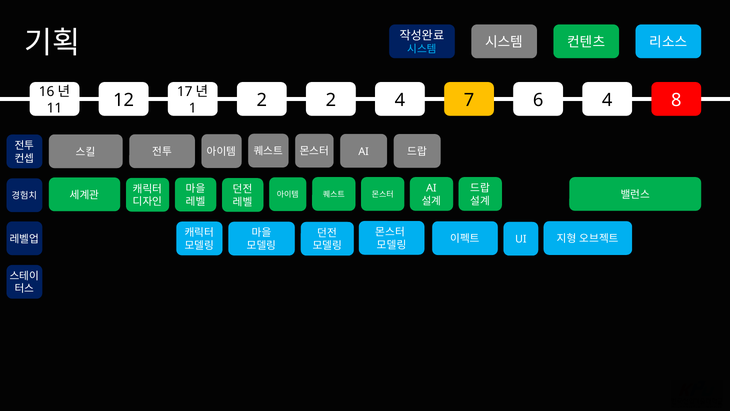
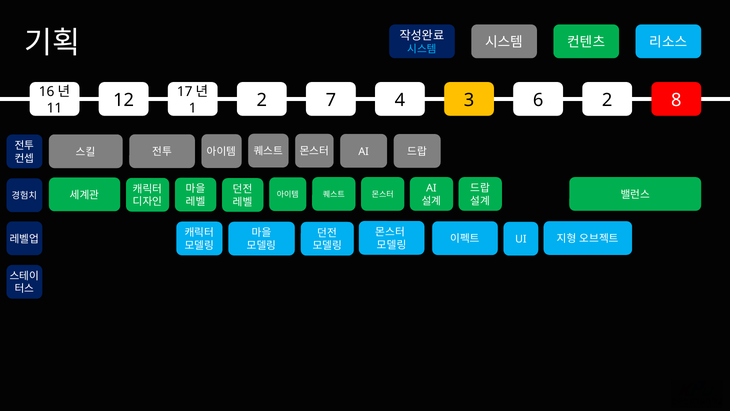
2 2: 2 -> 7 (331, 100)
7: 7 -> 3 (469, 100)
6 4: 4 -> 2 (607, 100)
